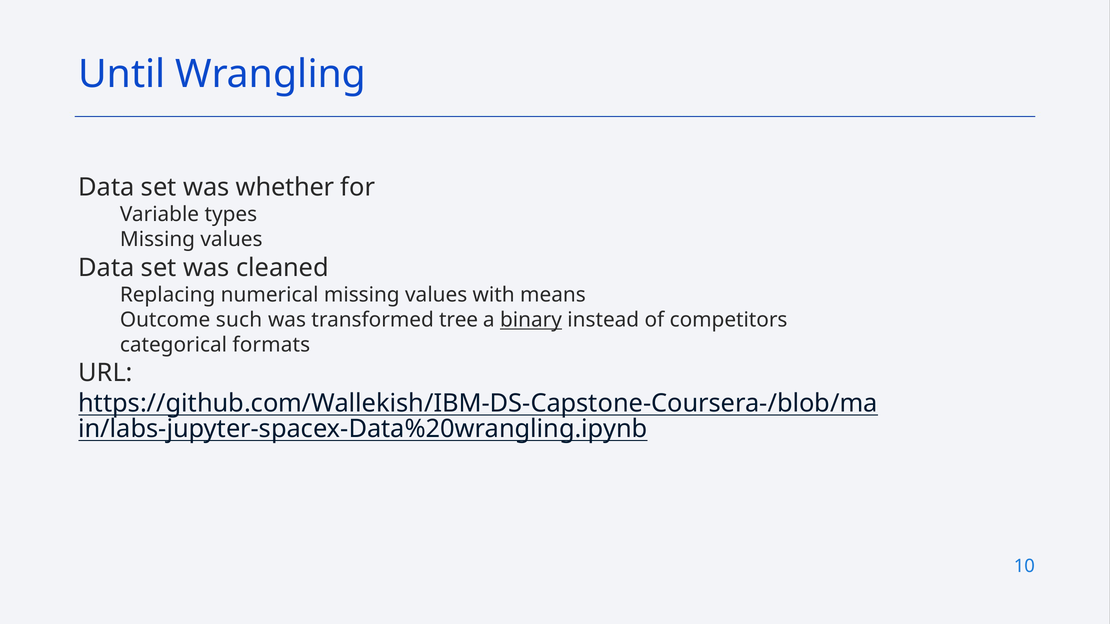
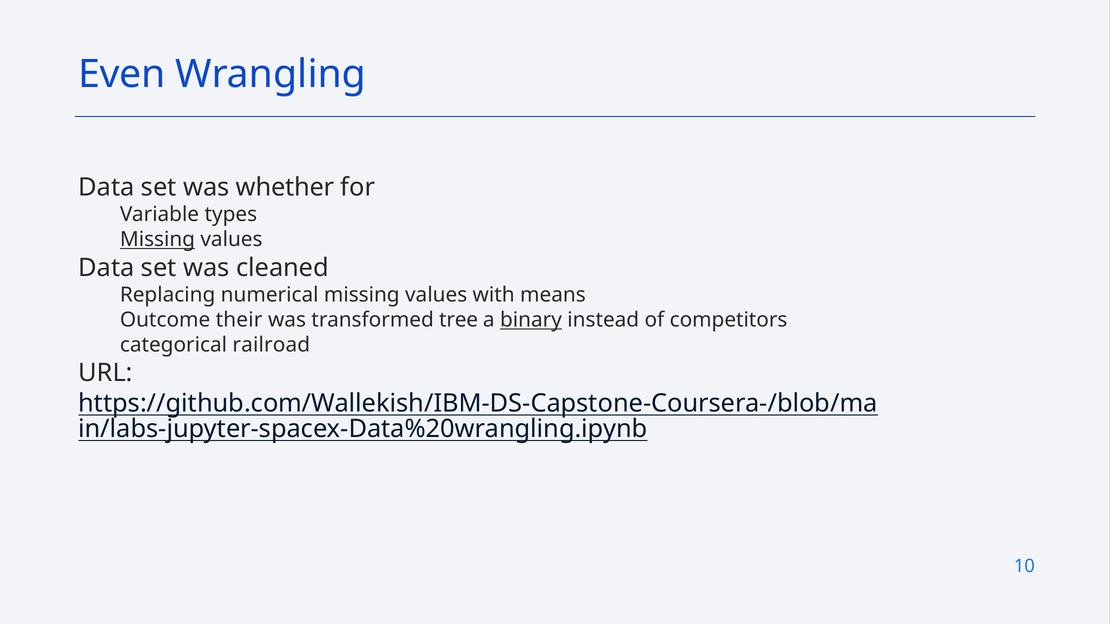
Until: Until -> Even (122, 74)
Missing underline: none -> present (157, 240)
such: such -> their (239, 320)
formats: formats -> railroad (271, 345)
